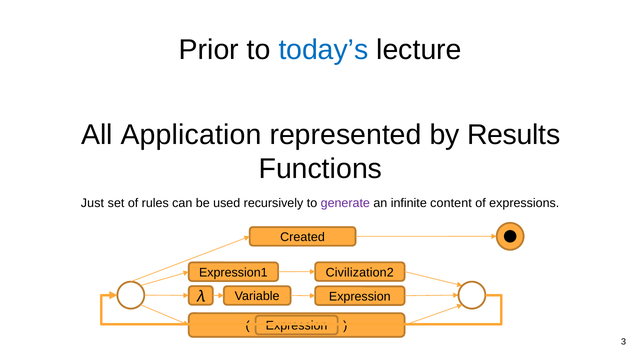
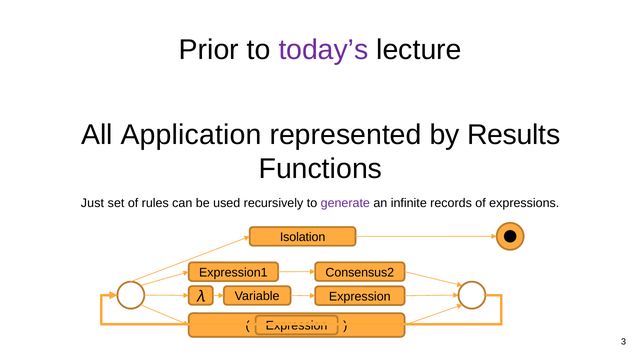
today’s colour: blue -> purple (323, 50)
content: content -> records (451, 203)
Created: Created -> Isolation (303, 237)
Civilization2: Civilization2 -> Consensus2 (360, 272)
